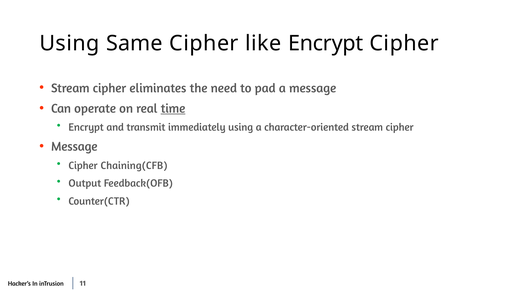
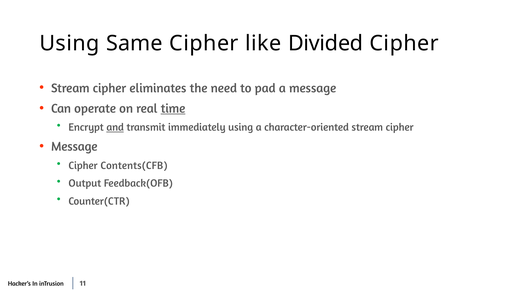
like Encrypt: Encrypt -> Divided (326, 43)
and underline: none -> present (115, 127)
Chaining(CFB: Chaining(CFB -> Contents(CFB (134, 165)
